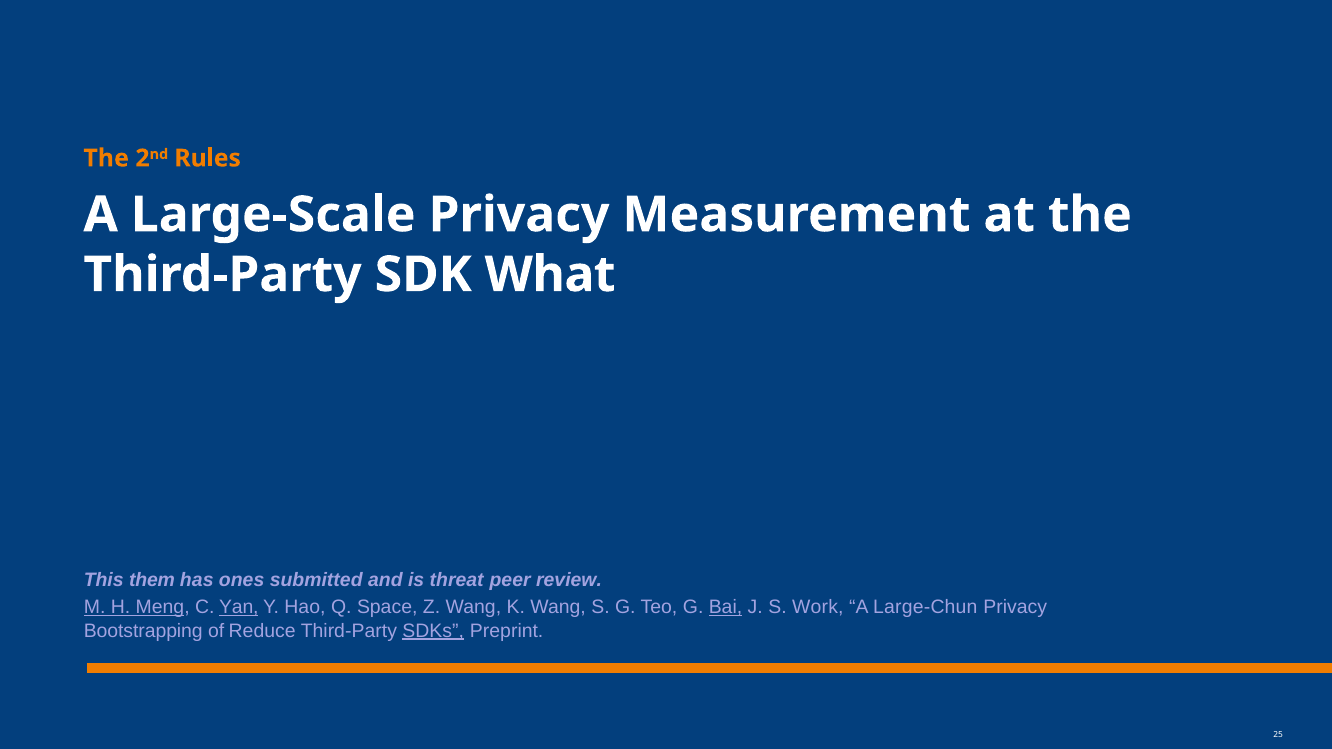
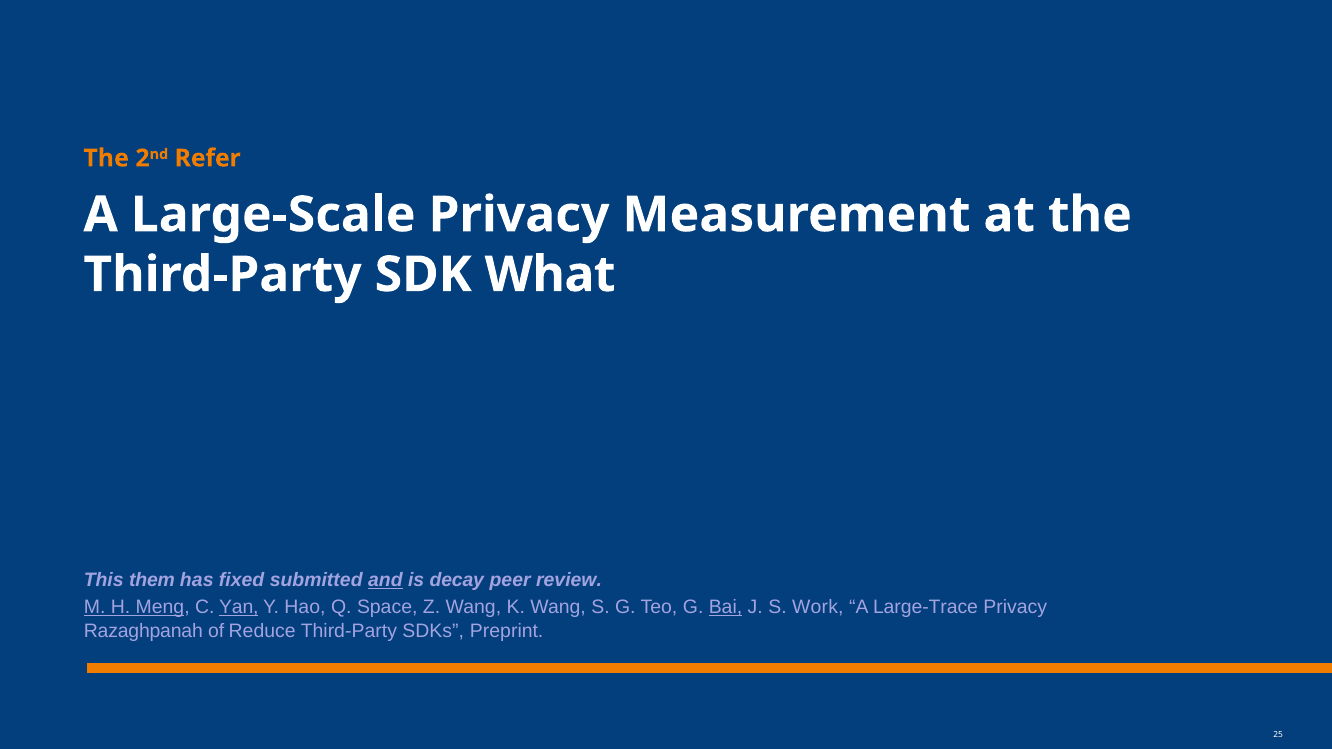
Rules: Rules -> Refer (208, 158)
ones: ones -> fixed (242, 580)
and underline: none -> present (385, 580)
threat: threat -> decay (457, 580)
Large-Chun: Large-Chun -> Large-Trace (926, 607)
Bootstrapping: Bootstrapping -> Razaghpanah (143, 631)
SDKs underline: present -> none (433, 631)
